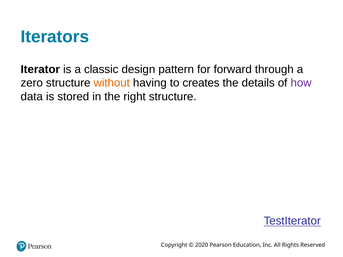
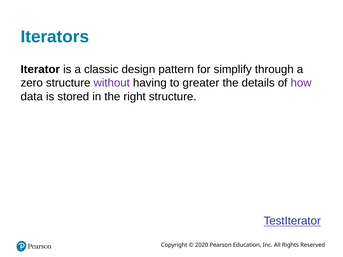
forward: forward -> simplify (233, 69)
without colour: orange -> purple (112, 83)
creates: creates -> greater (201, 83)
